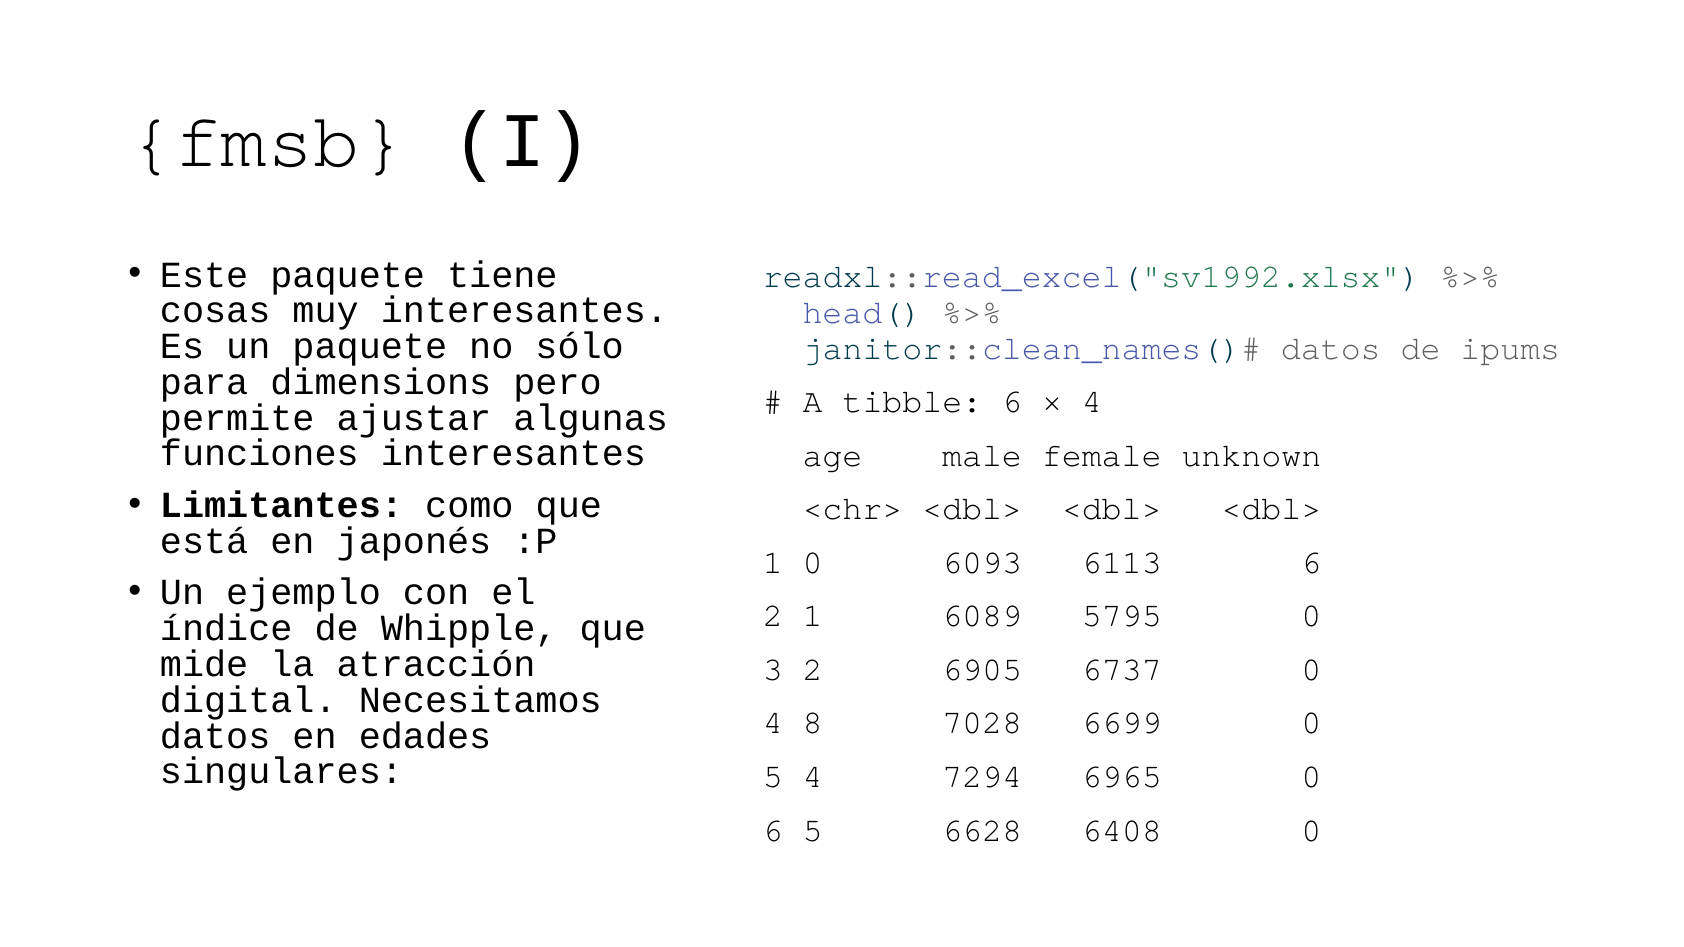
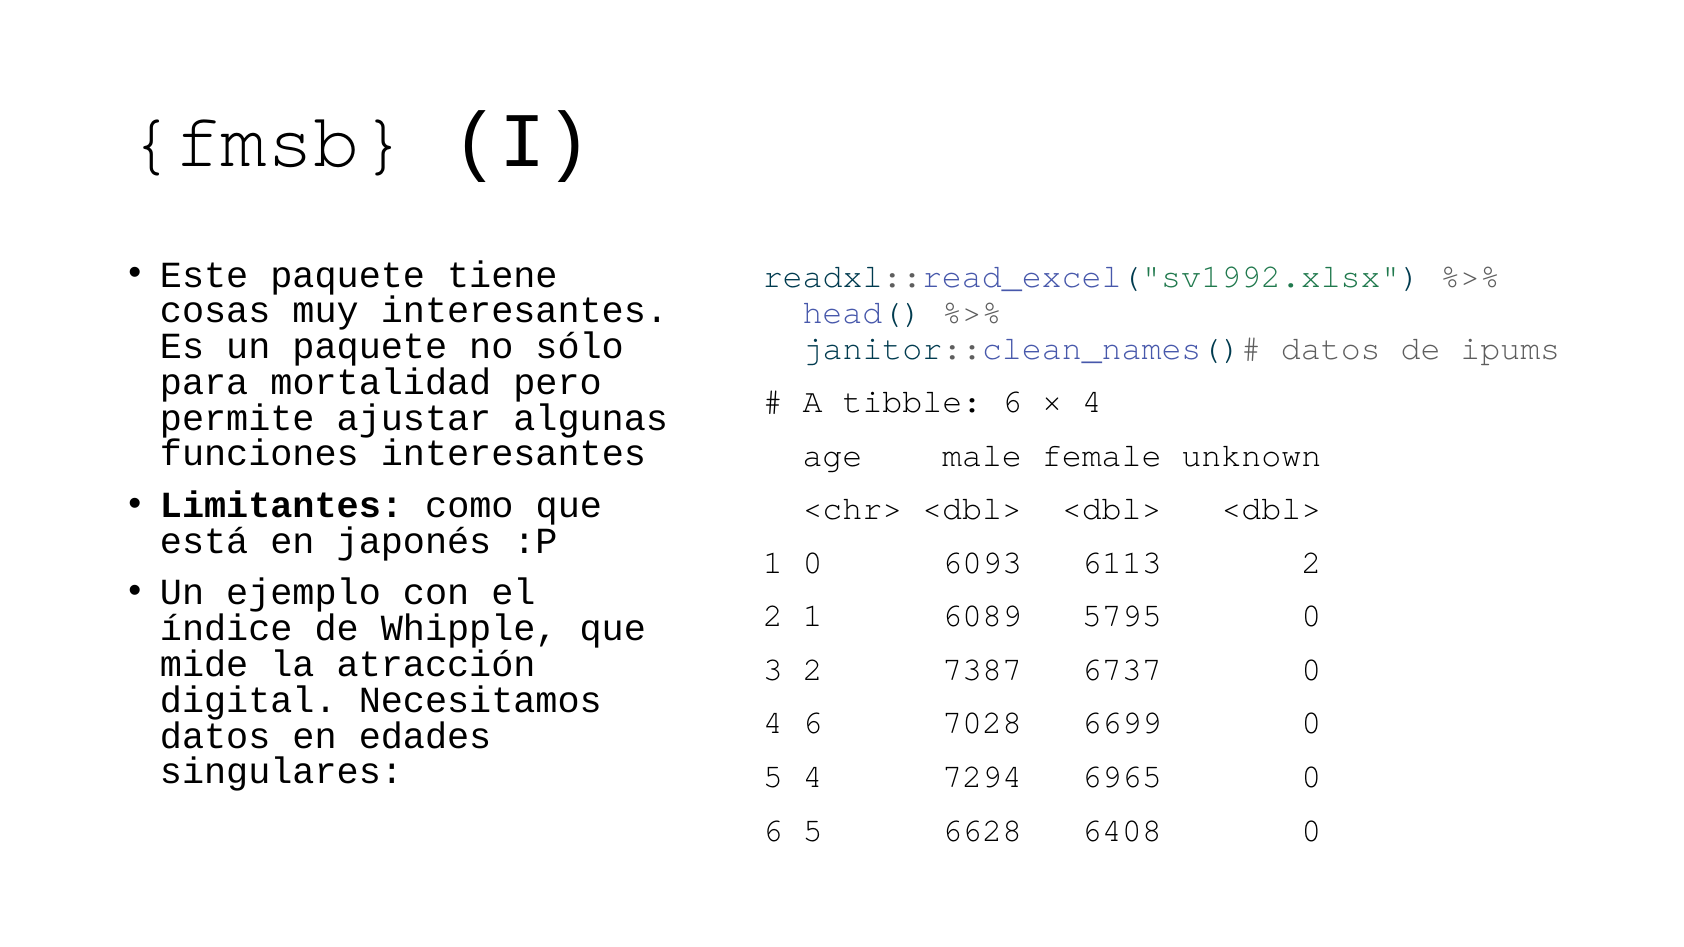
dimensions: dimensions -> mortalidad (381, 382)
6113 6: 6 -> 2 (1311, 562)
6905: 6905 -> 7387 (982, 670)
4 8: 8 -> 6 (813, 723)
